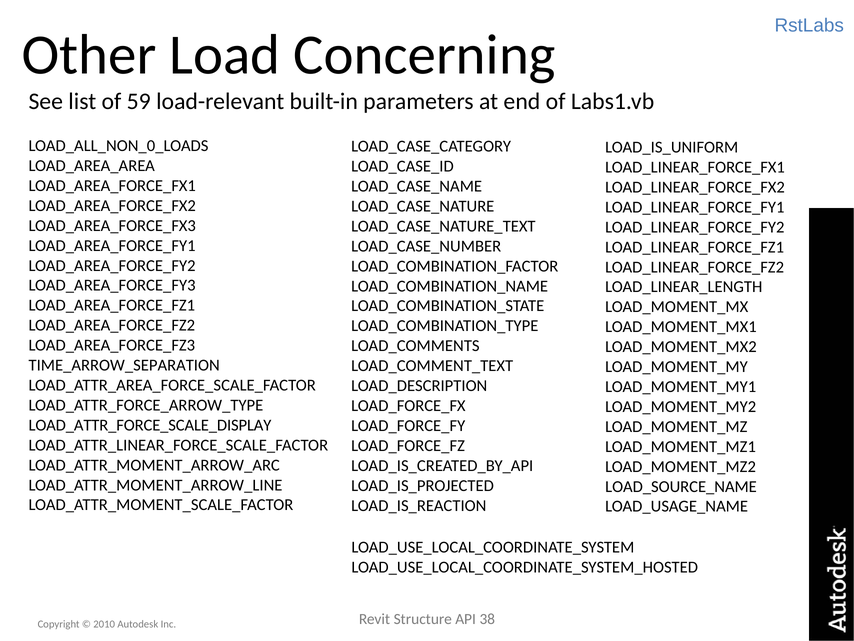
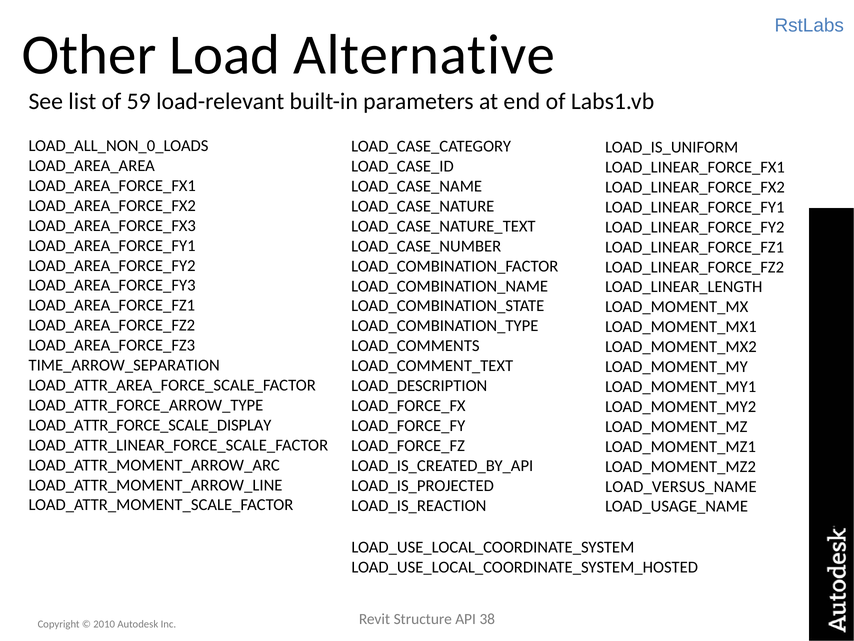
Concerning: Concerning -> Alternative (424, 55)
LOAD_SOURCE_NAME: LOAD_SOURCE_NAME -> LOAD_VERSUS_NAME (681, 486)
